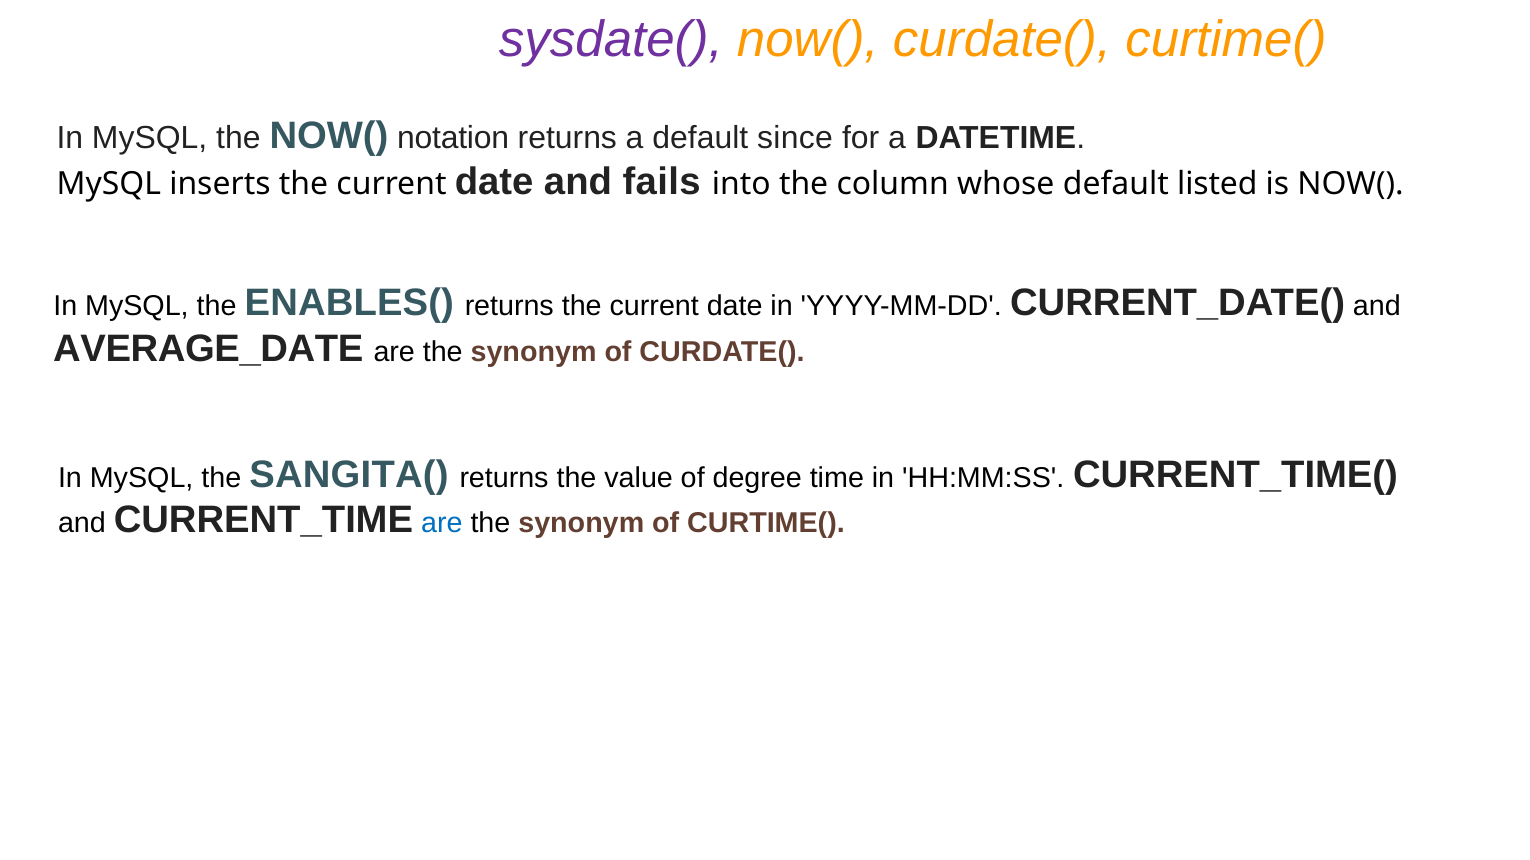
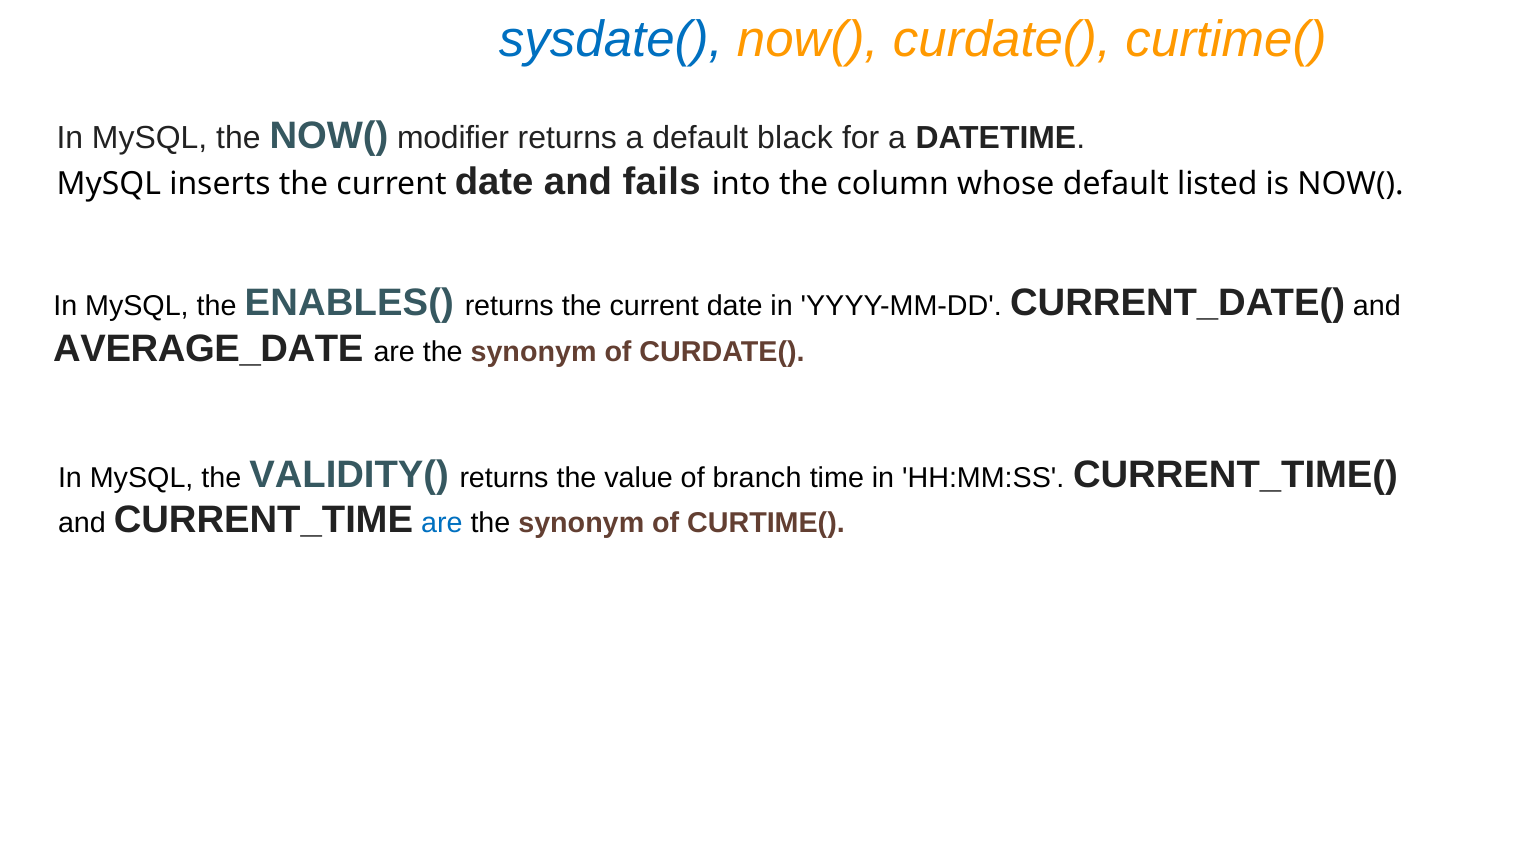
sysdate( colour: purple -> blue (611, 40)
notation: notation -> modifier (453, 138)
since: since -> black (795, 138)
SANGITA(: SANGITA( -> VALIDITY( (349, 475)
degree: degree -> branch (757, 478)
